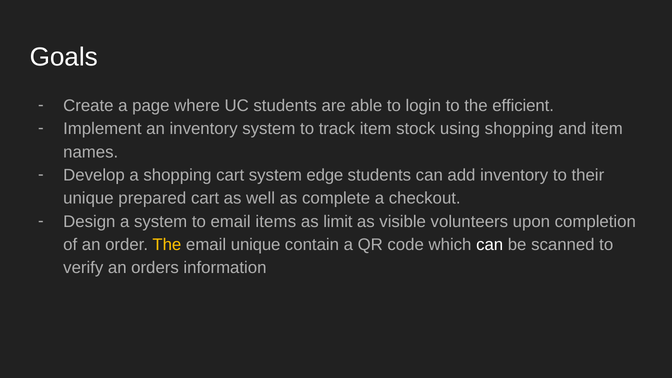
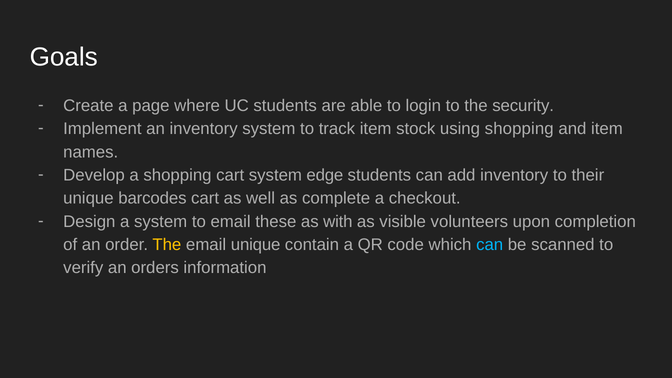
efficient: efficient -> security (523, 106)
prepared: prepared -> barcodes (152, 198)
items: items -> these (276, 222)
limit: limit -> with (338, 222)
can colour: white -> light blue (490, 245)
